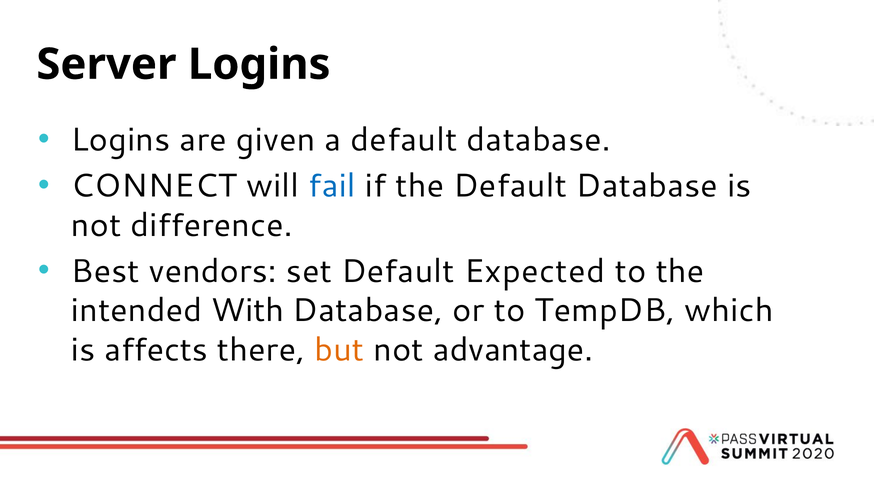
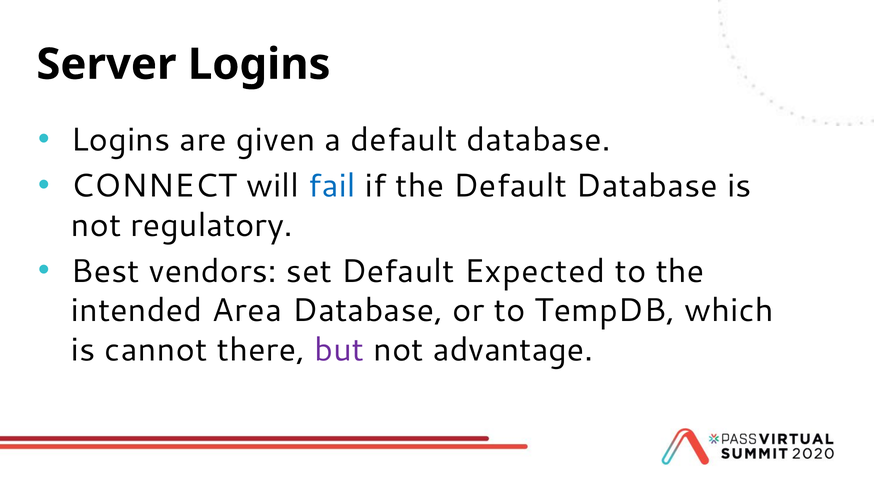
difference: difference -> regulatory (212, 225)
With: With -> Area (247, 310)
affects: affects -> cannot (156, 350)
but colour: orange -> purple (339, 350)
